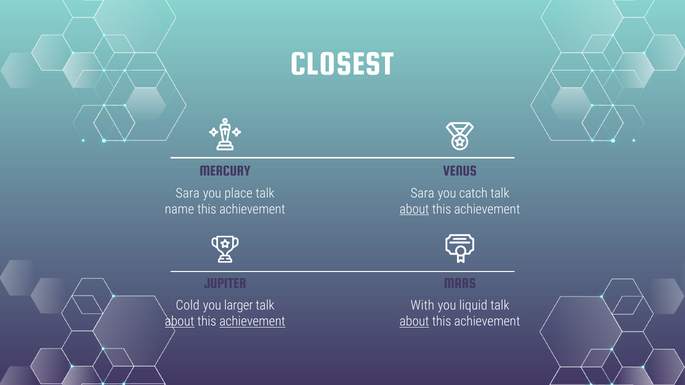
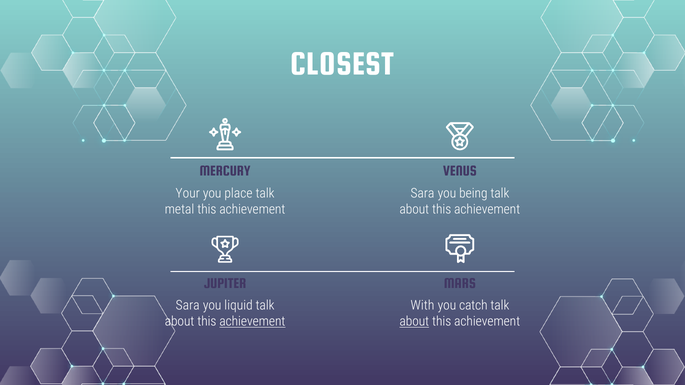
Sara: Sara -> Your (188, 193)
catch: catch -> being (473, 193)
name: name -> metal (179, 209)
about underline: present -> none (414, 209)
Cold: Cold -> Sara (188, 306)
larger: larger -> liquid (239, 306)
liquid: liquid -> catch (473, 306)
about underline: present -> none (180, 322)
